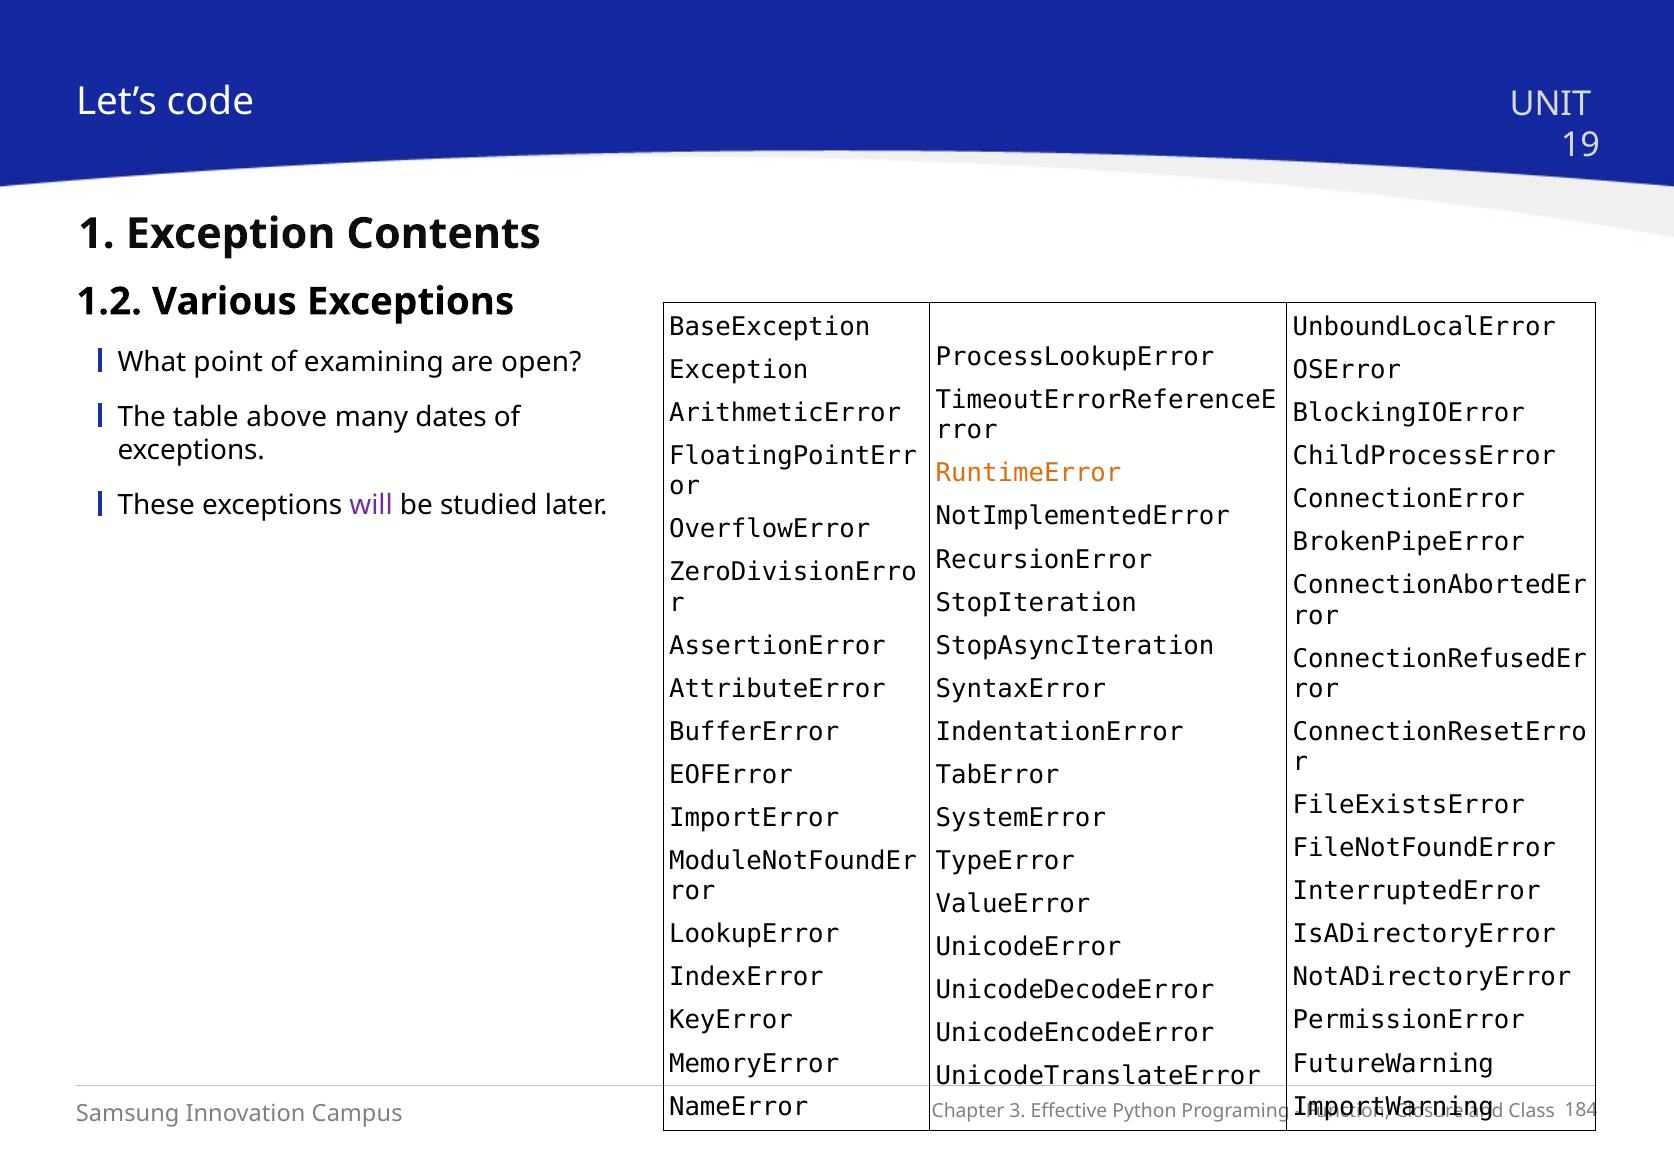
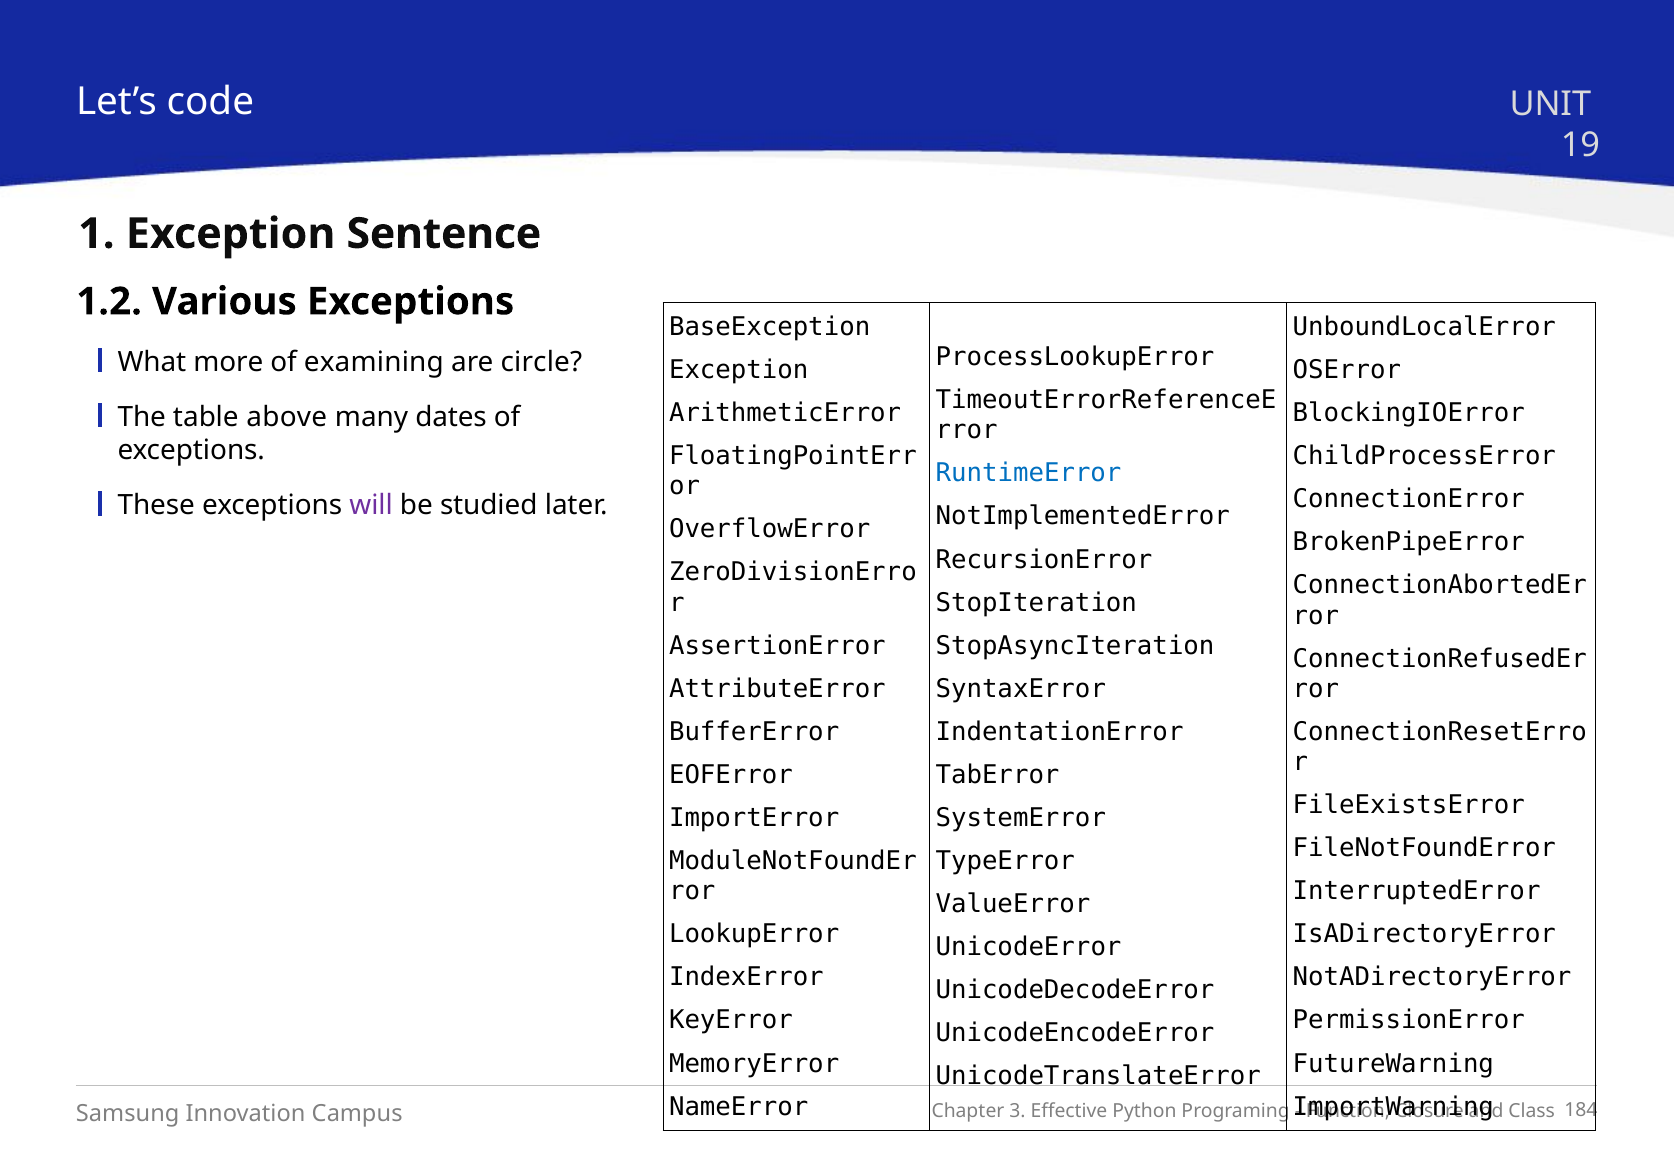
Contents: Contents -> Sentence (444, 234)
point: point -> more (228, 362)
open: open -> circle (541, 362)
RuntimeError colour: orange -> blue (1029, 473)
